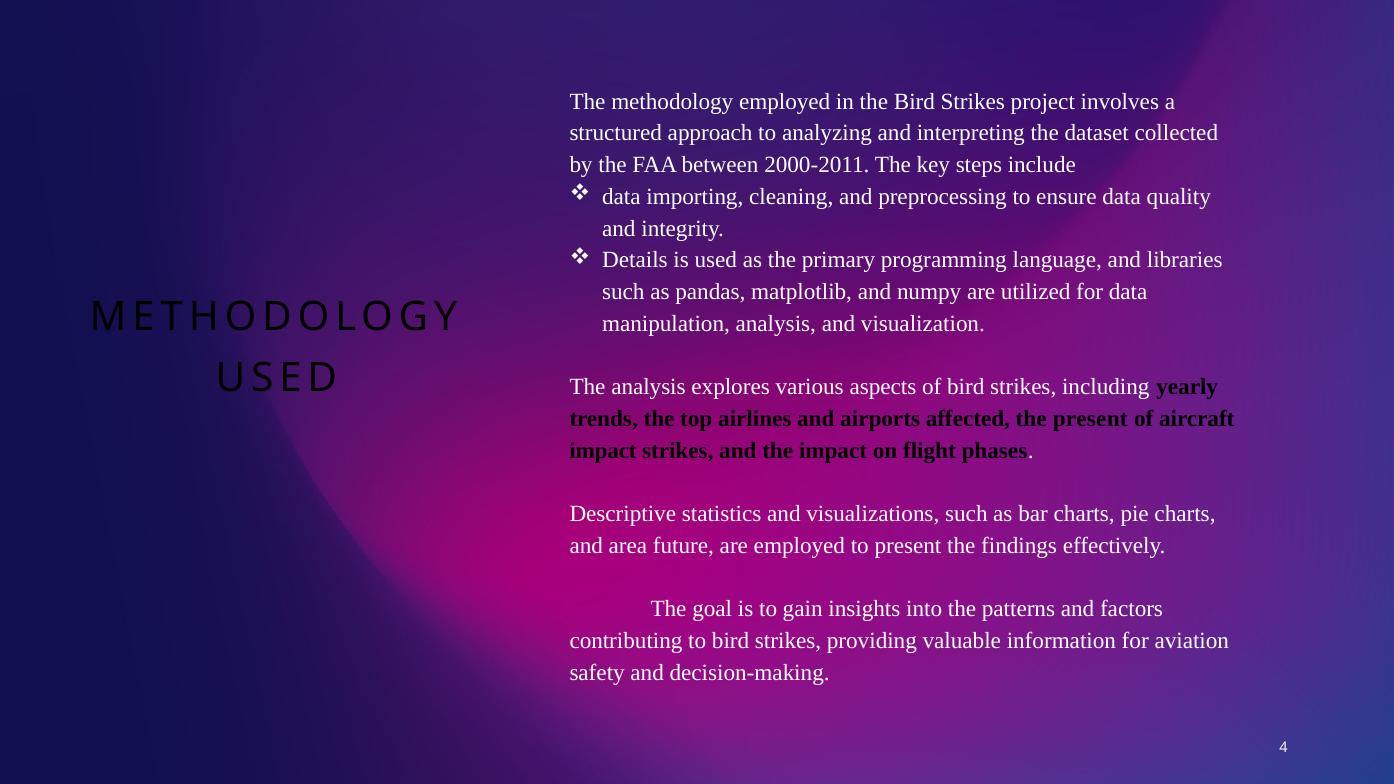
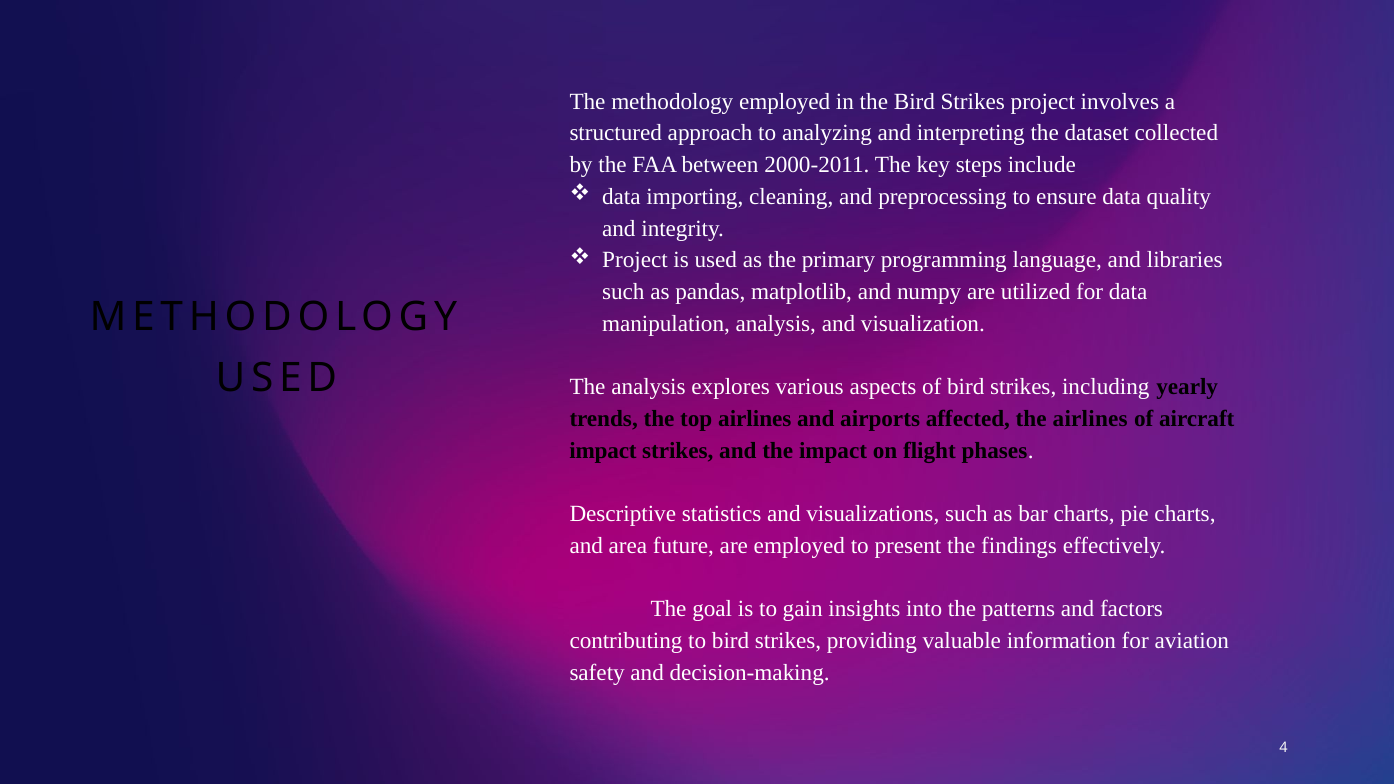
Details: Details -> Project (635, 260)
the present: present -> airlines (1090, 419)
